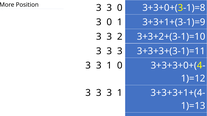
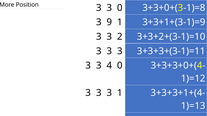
0: 0 -> 9 (109, 22)
1: 1 -> 4 (109, 66)
